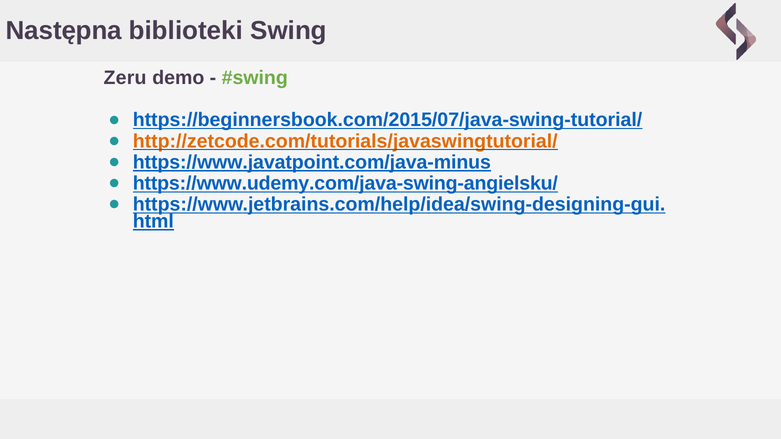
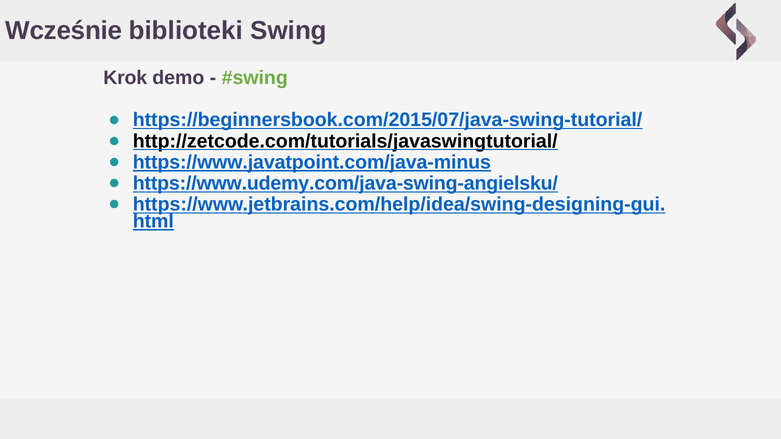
Następna: Następna -> Wcześnie (64, 31)
Zeru: Zeru -> Krok (125, 78)
http://zetcode.com/tutorials/javaswingtutorial/ colour: orange -> black (345, 141)
